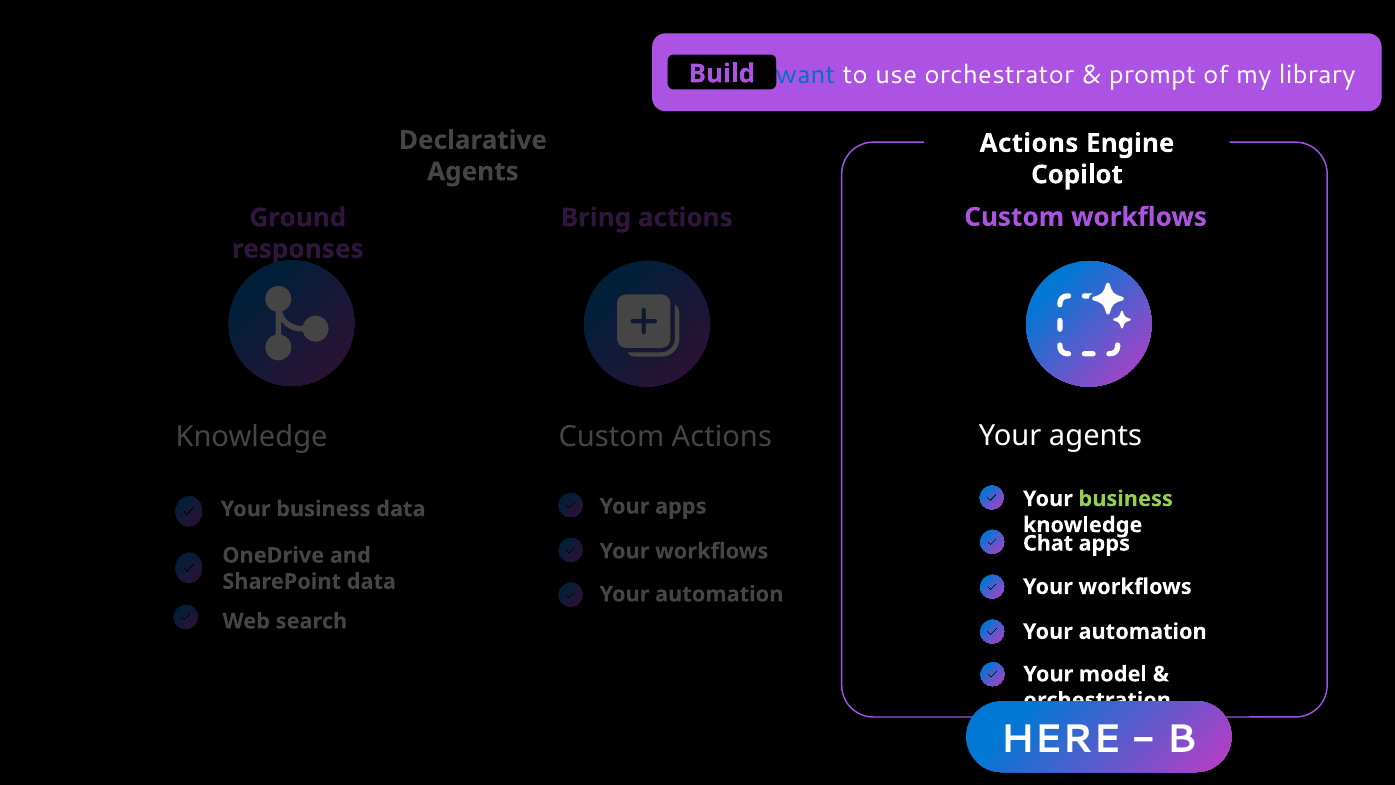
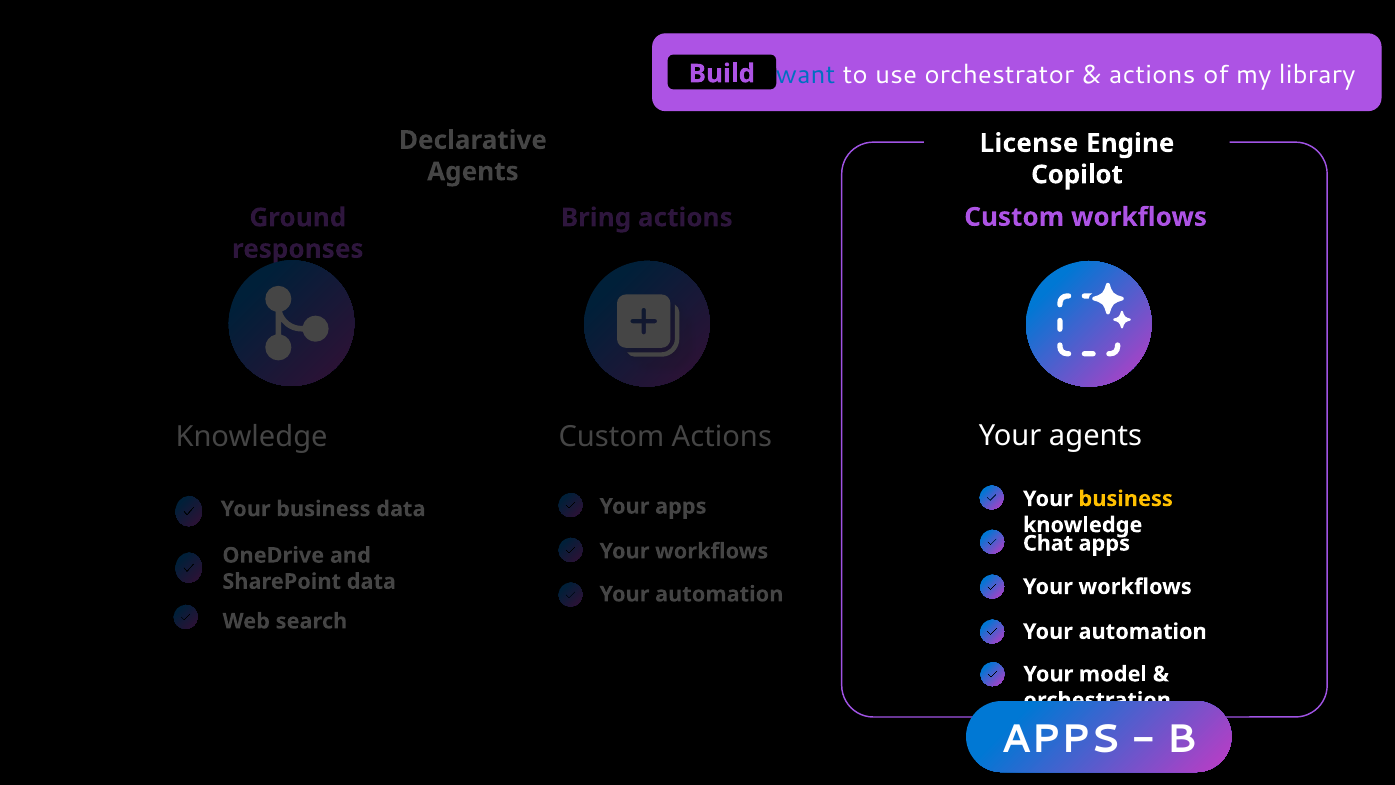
prompt: prompt -> actions (1152, 75)
Actions: Actions -> License (1029, 143)
business colour: light green -> yellow (1126, 499)
HERE: HERE -> APPS (1060, 739)
